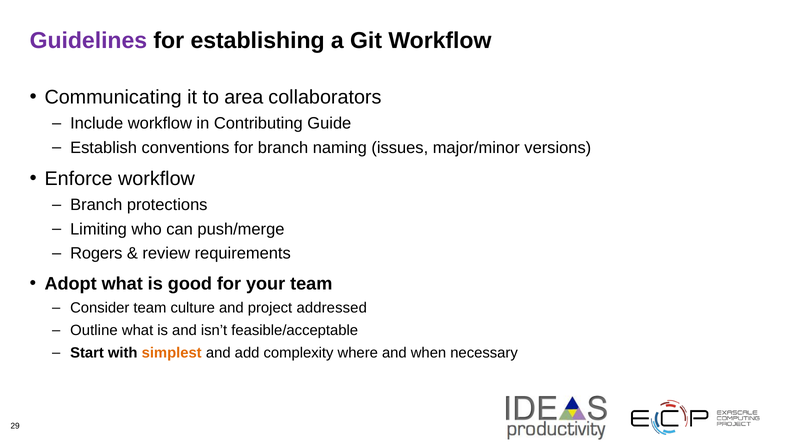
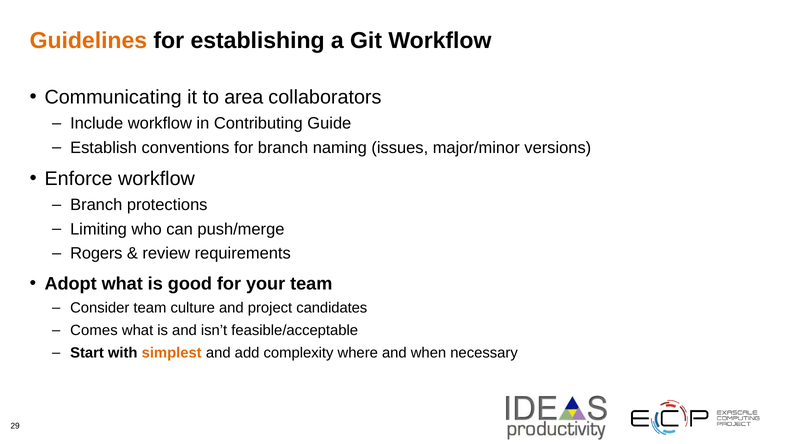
Guidelines colour: purple -> orange (88, 41)
addressed: addressed -> candidates (332, 308)
Outline: Outline -> Comes (94, 331)
